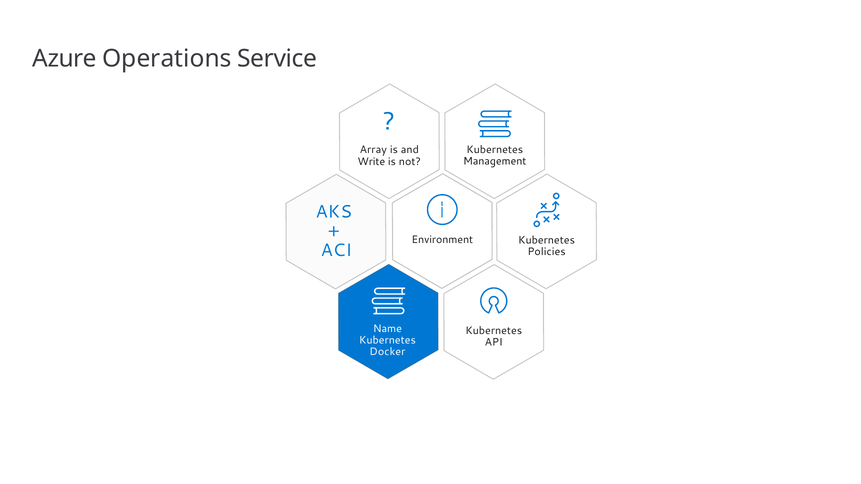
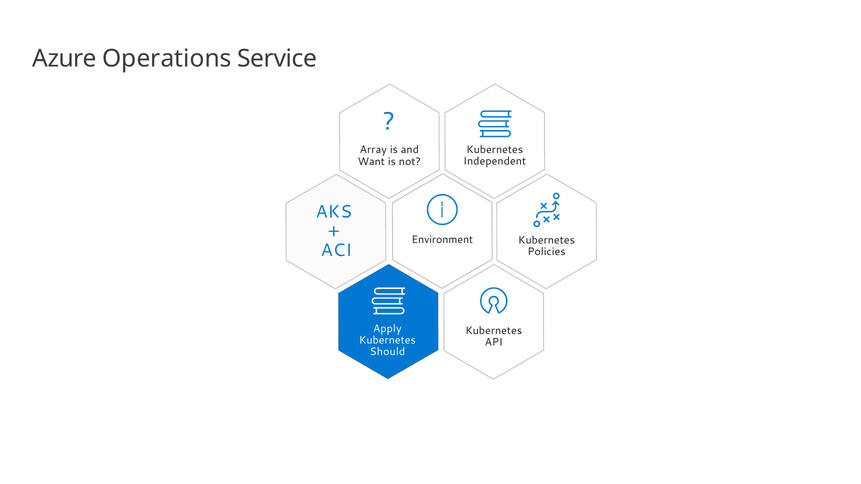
Write: Write -> Want (371, 162)
Management: Management -> Independent (495, 162)
Name: Name -> Apply (387, 329)
Docker: Docker -> Should (387, 352)
